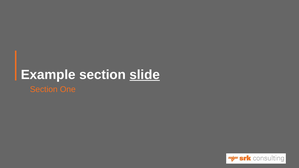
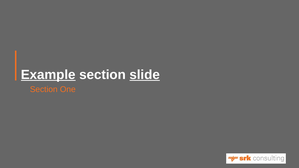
Example underline: none -> present (48, 75)
